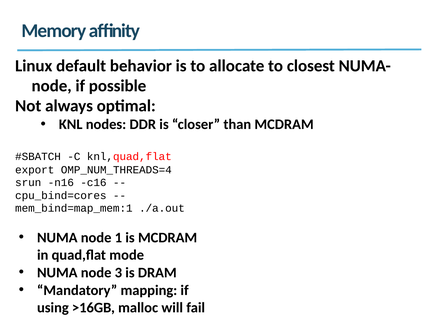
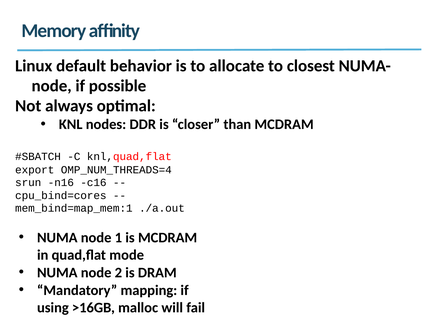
3: 3 -> 2 (118, 272)
